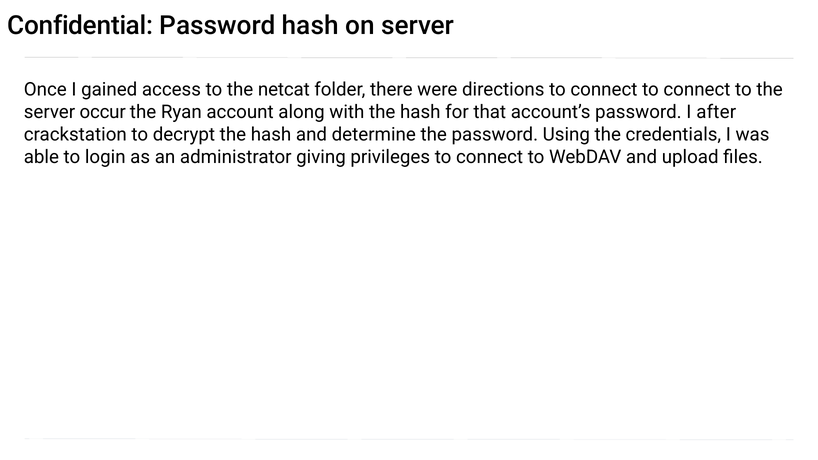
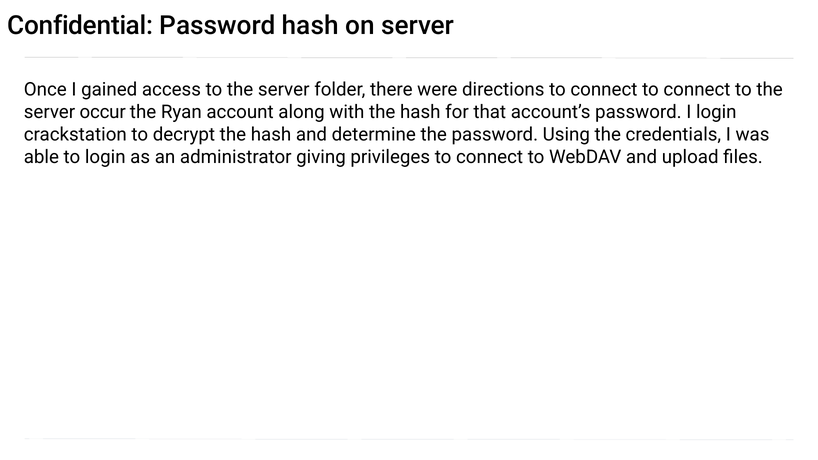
access to the netcat: netcat -> server (284, 90)
I after: after -> login (716, 112)
